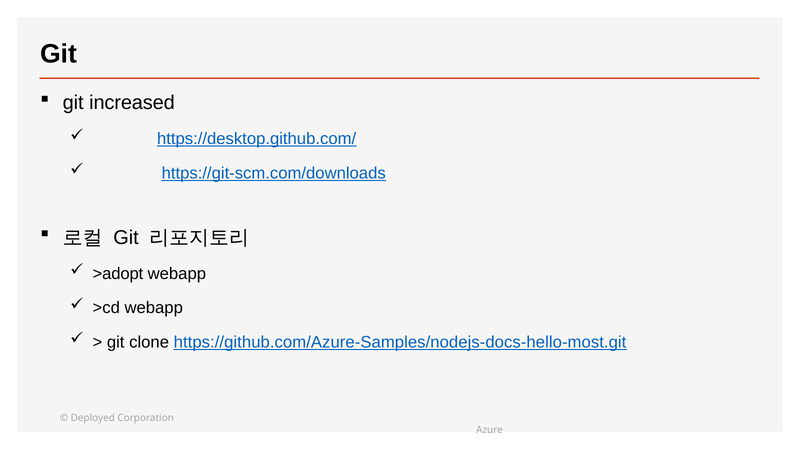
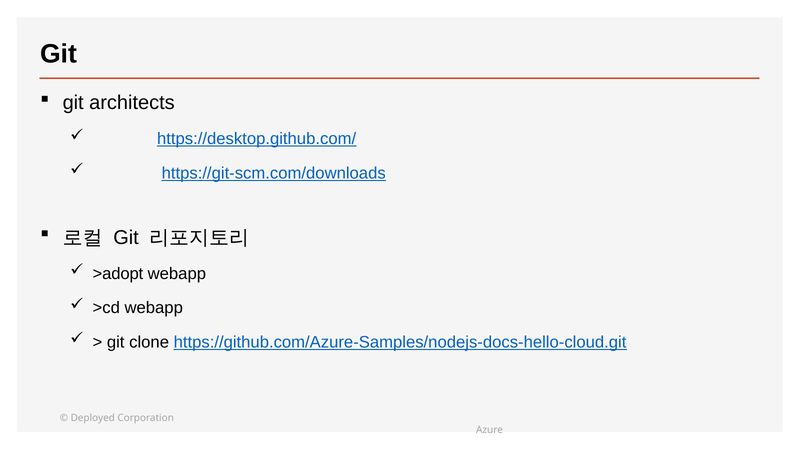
increased: increased -> architects (132, 103)
https://github.com/Azure-Samples/nodejs-docs-hello-most.git: https://github.com/Azure-Samples/nodejs-docs-hello-most.git -> https://github.com/Azure-Samples/nodejs-docs-hello-cloud.git (400, 342)
